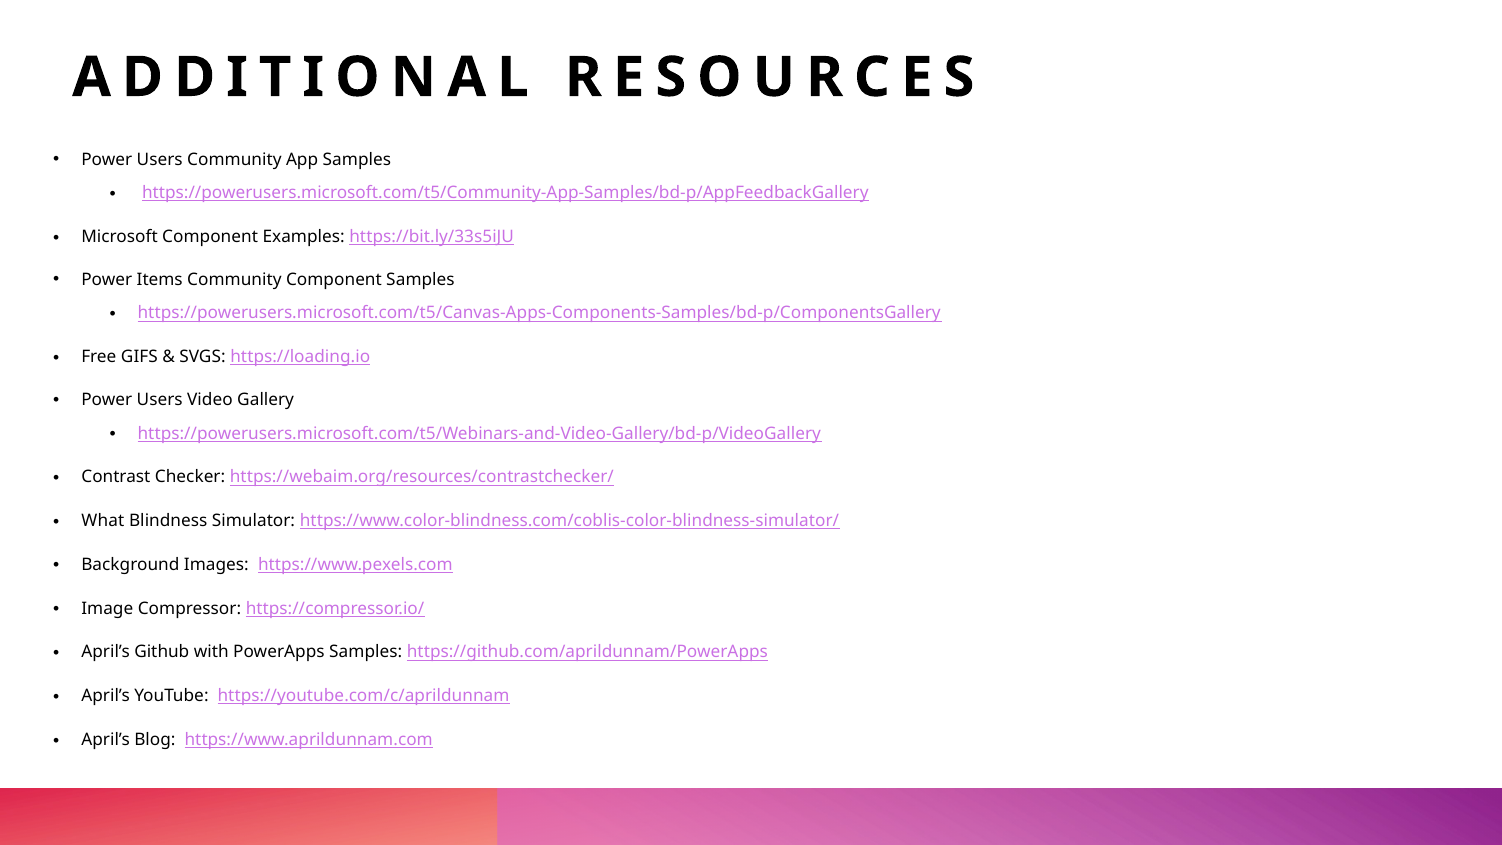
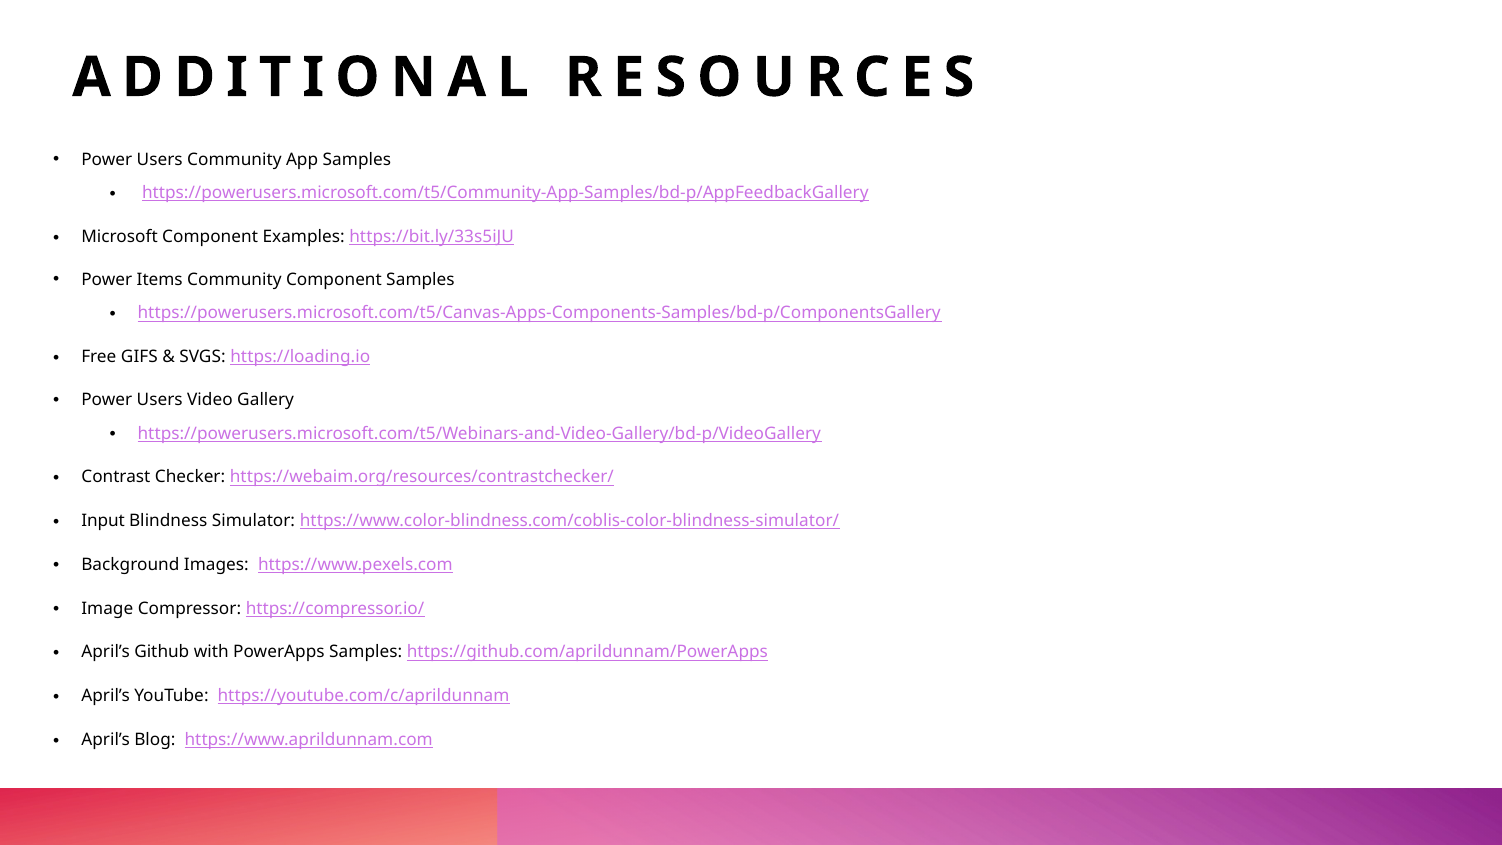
What: What -> Input (103, 521)
